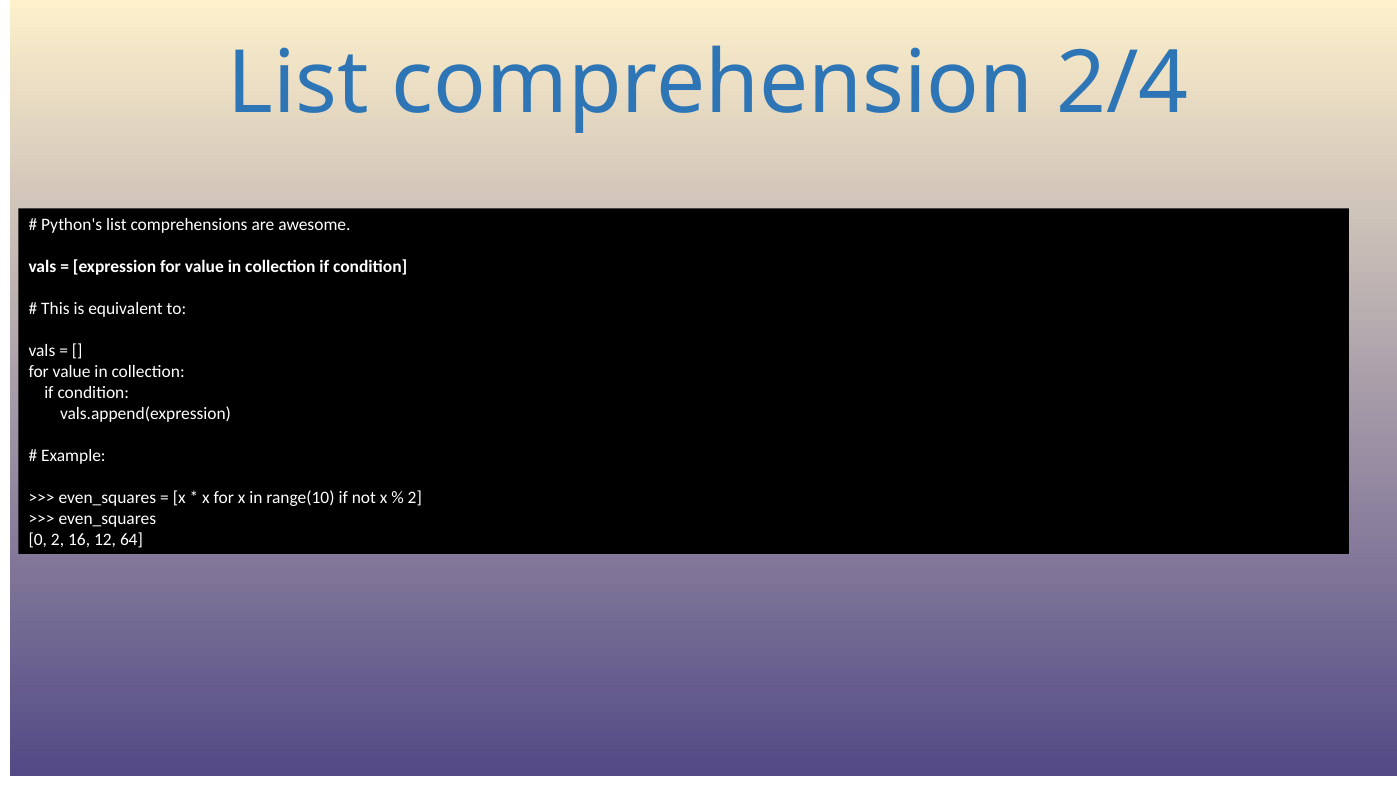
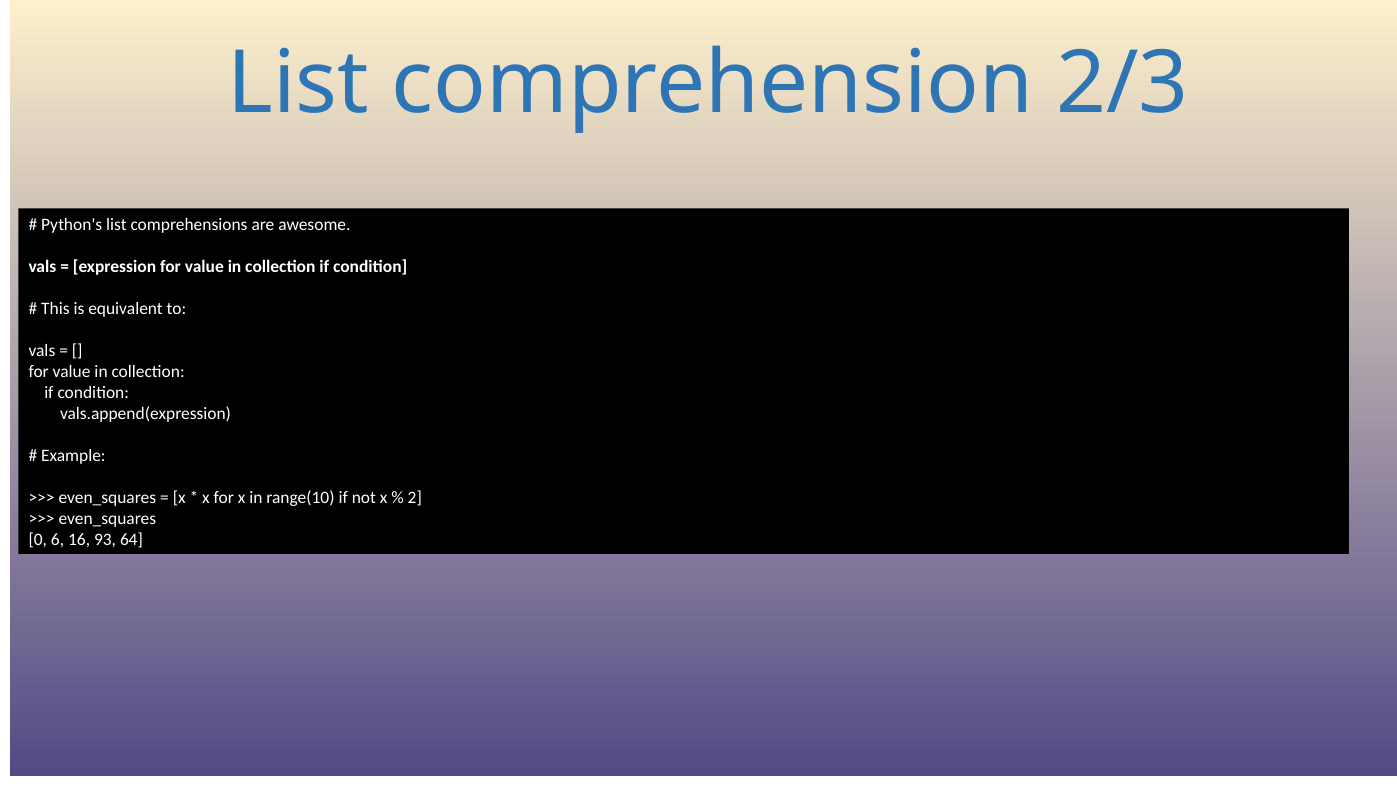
2/4: 2/4 -> 2/3 (1123, 83)
0 2: 2 -> 6 (58, 539)
12: 12 -> 93 (105, 539)
